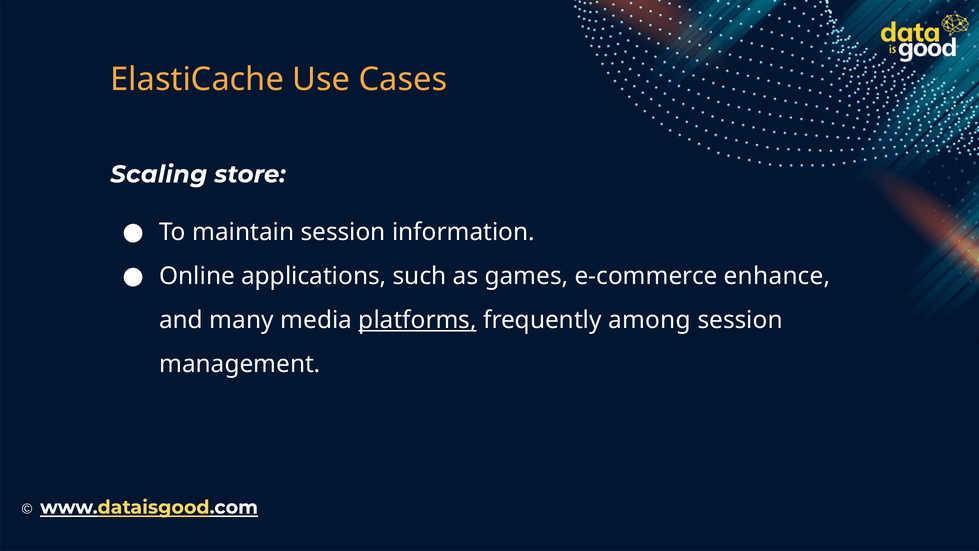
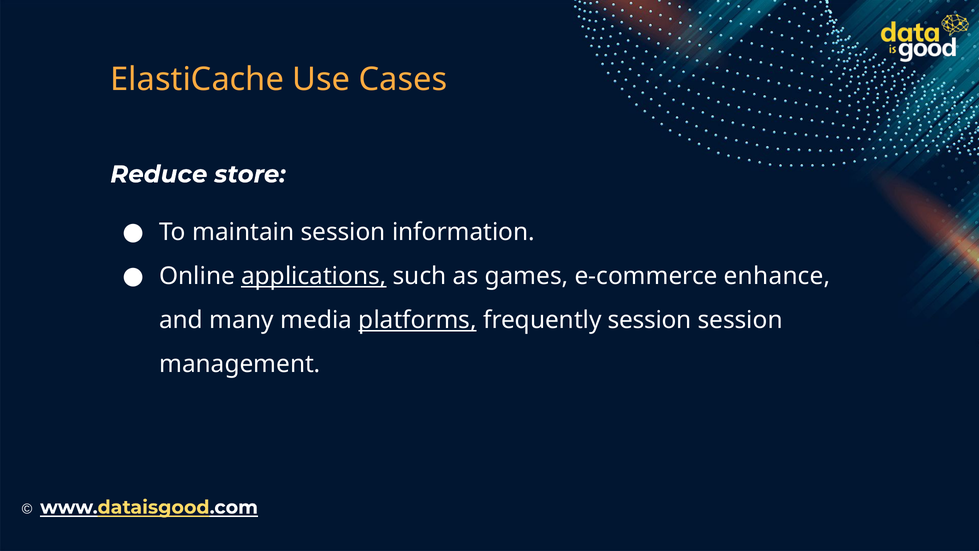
Scaling: Scaling -> Reduce (159, 174)
applications underline: none -> present (314, 276)
frequently among: among -> session (650, 320)
